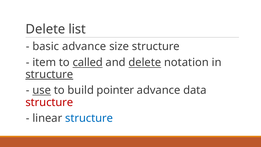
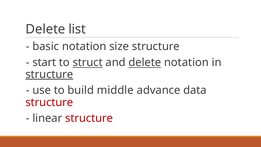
basic advance: advance -> notation (84, 46)
item: item -> start (44, 62)
called: called -> struct (88, 62)
use underline: present -> none (42, 90)
pointer: pointer -> middle (115, 90)
structure colour: blue -> red (89, 118)
